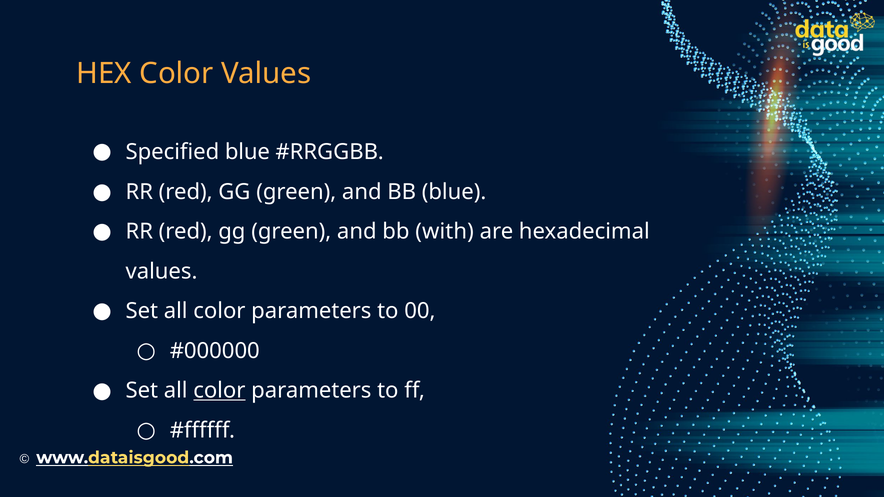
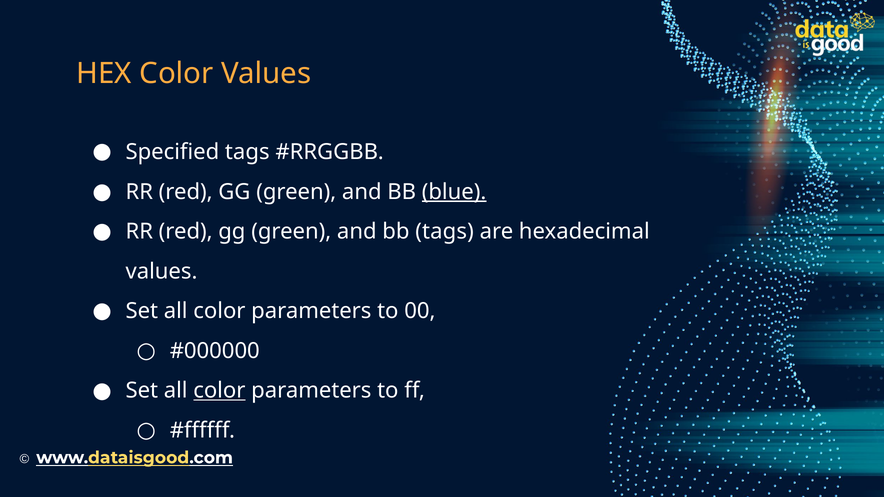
Specified blue: blue -> tags (247, 152)
blue underline: none -> present (454, 192)
bb with: with -> tags (445, 232)
